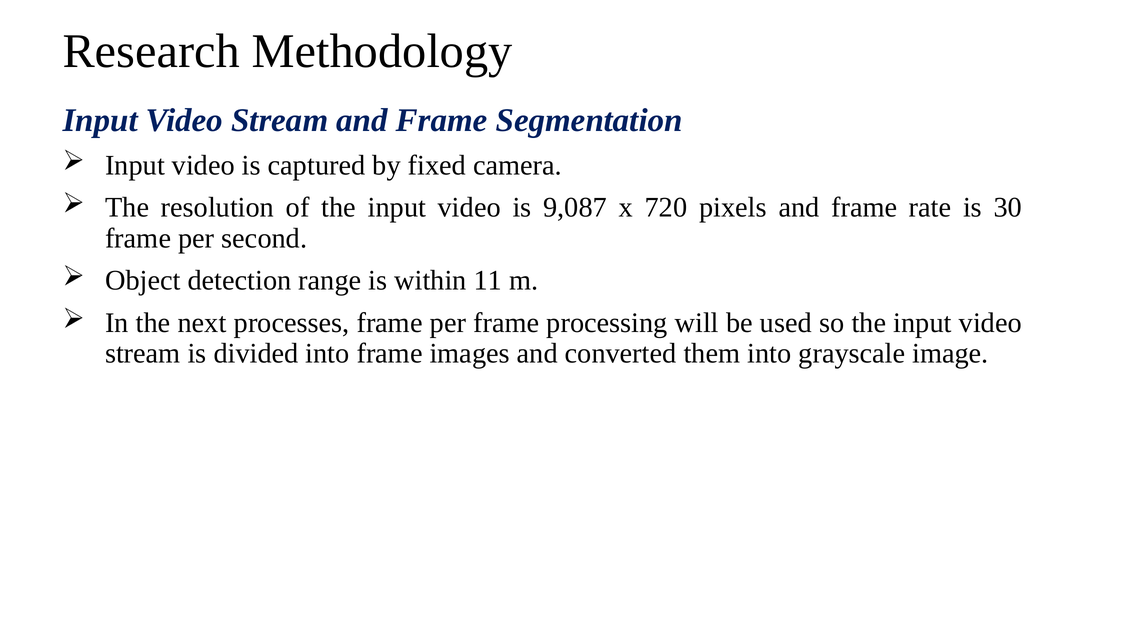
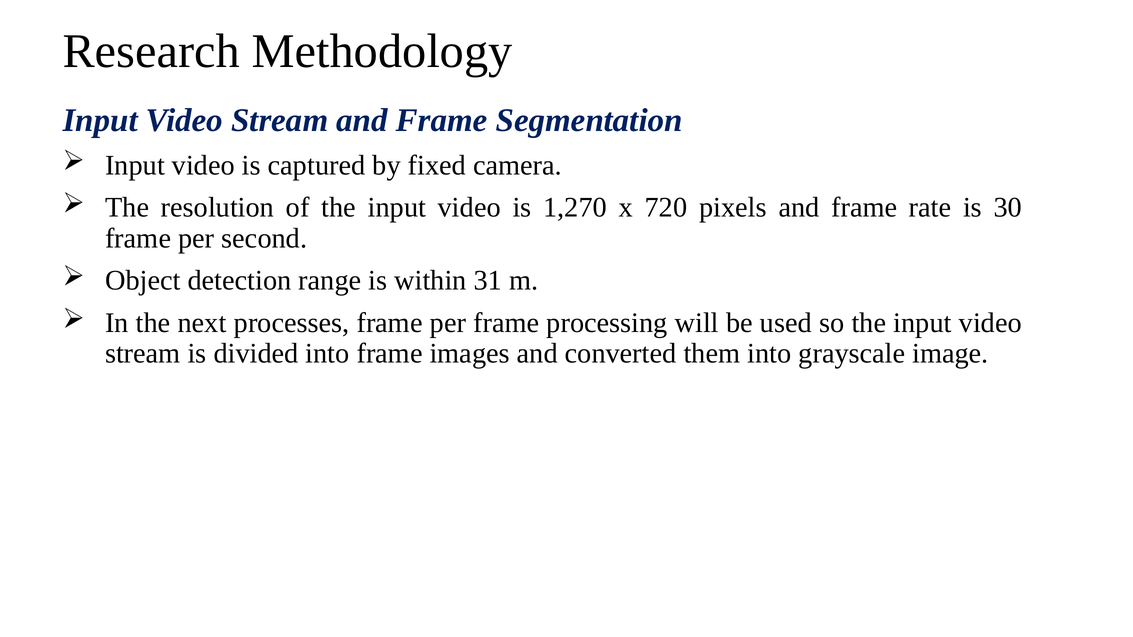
9,087: 9,087 -> 1,270 (575, 208)
11: 11 -> 31 (488, 281)
